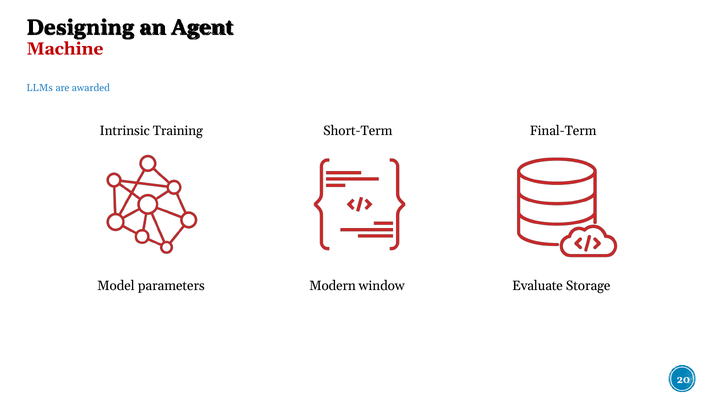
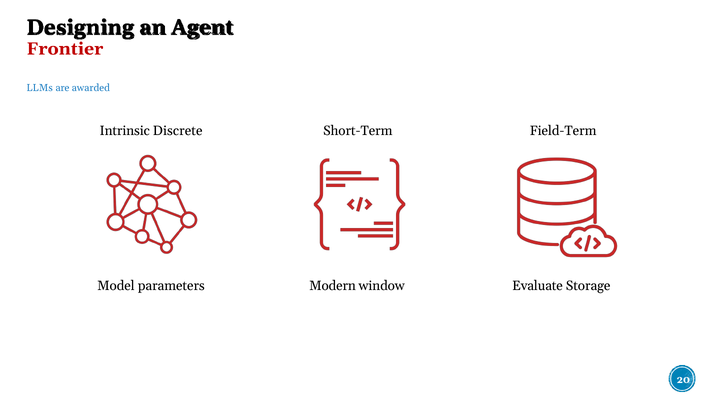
Machine: Machine -> Frontier (65, 49)
Training: Training -> Discrete (178, 131)
Final-Term: Final-Term -> Field-Term (563, 131)
